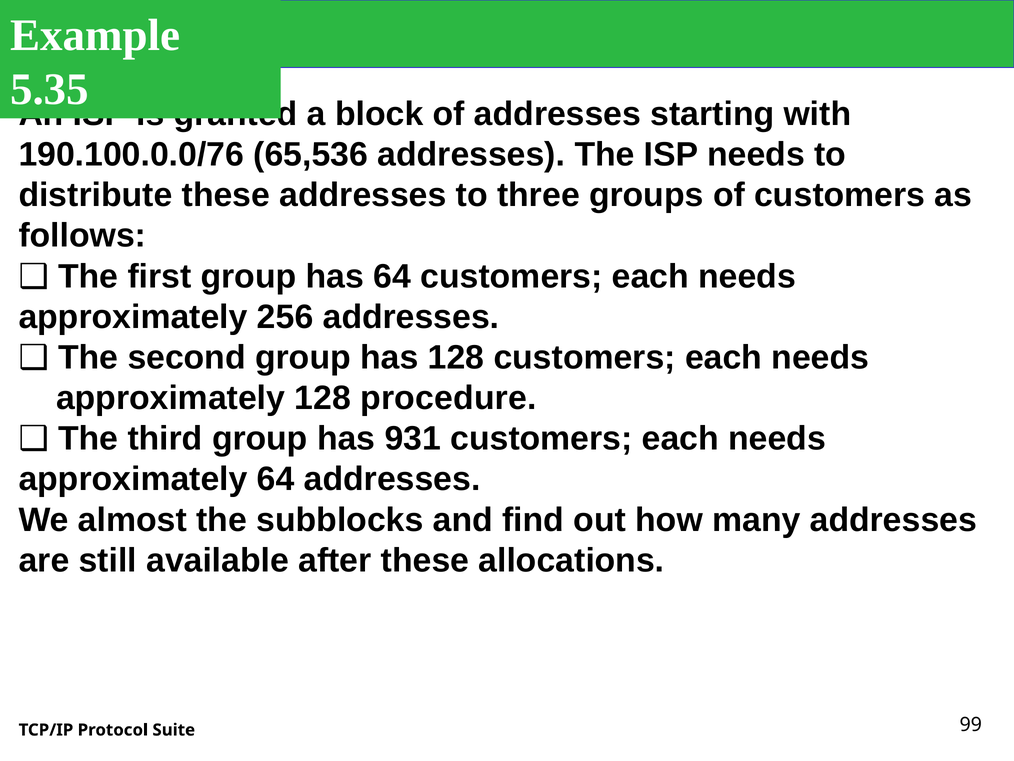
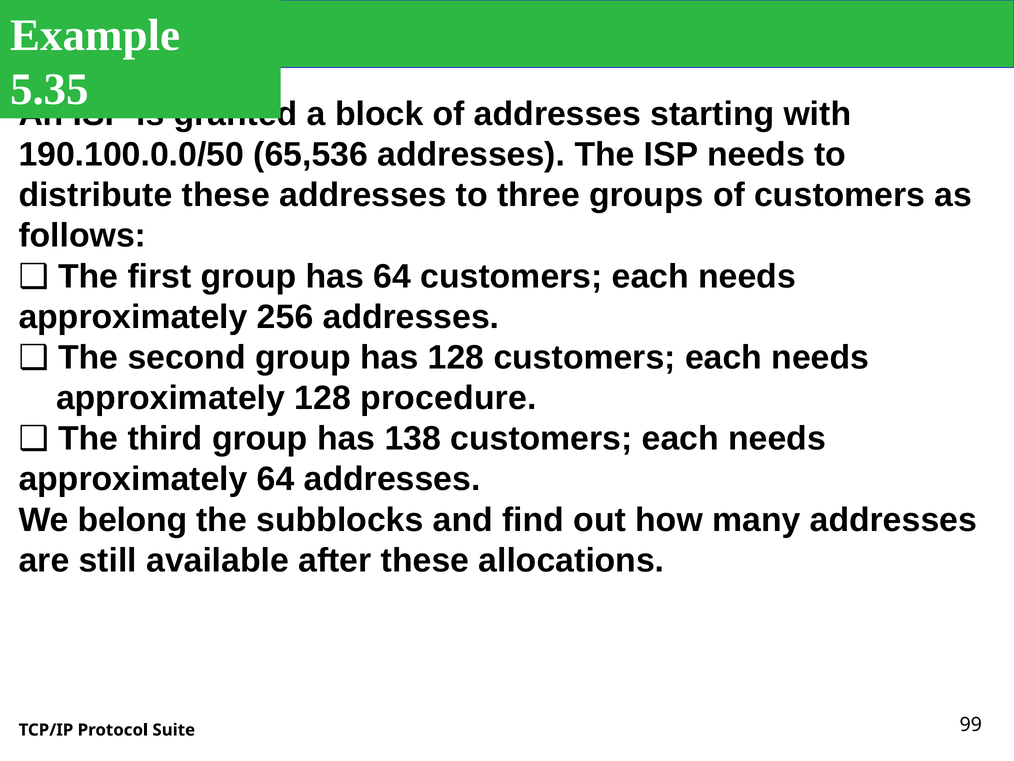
190.100.0.0/76: 190.100.0.0/76 -> 190.100.0.0/50 (131, 155)
931: 931 -> 138 (413, 438)
almost: almost -> belong (133, 520)
